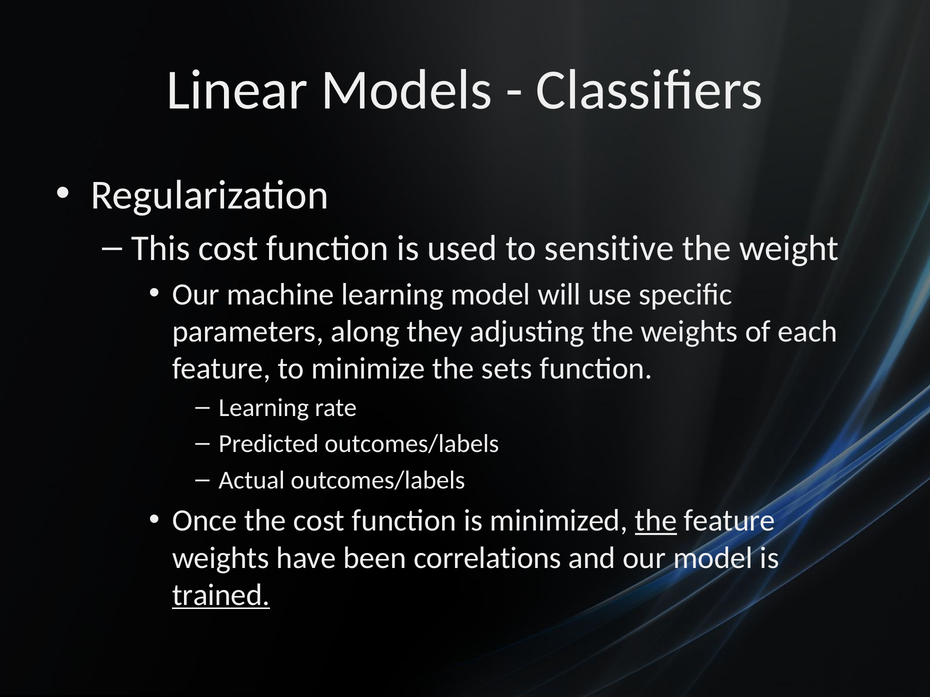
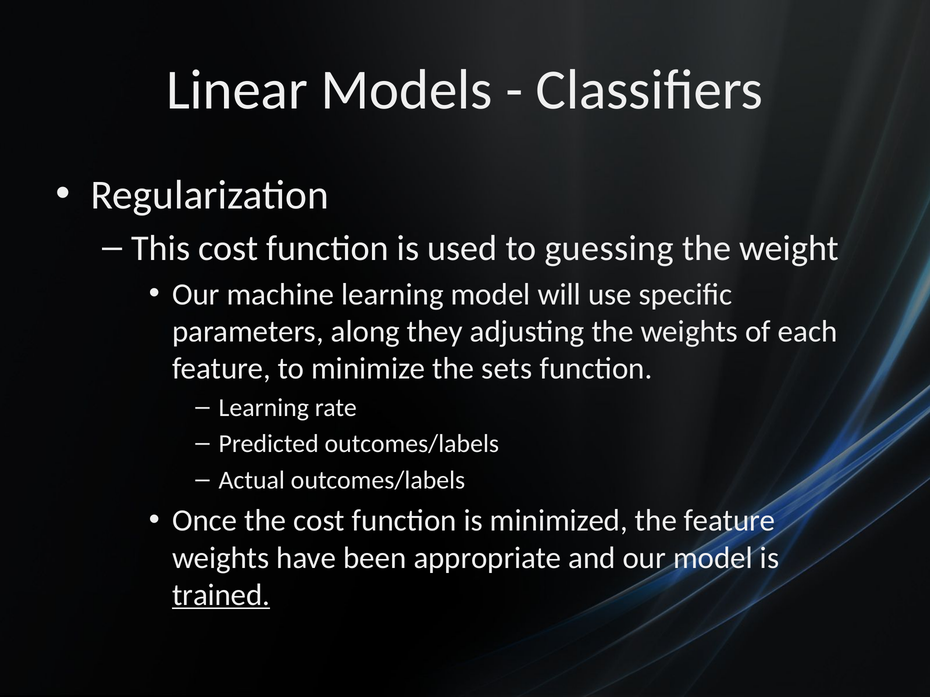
sensitive: sensitive -> guessing (609, 248)
the underline: present -> none (656, 521)
correlations: correlations -> appropriate (488, 558)
